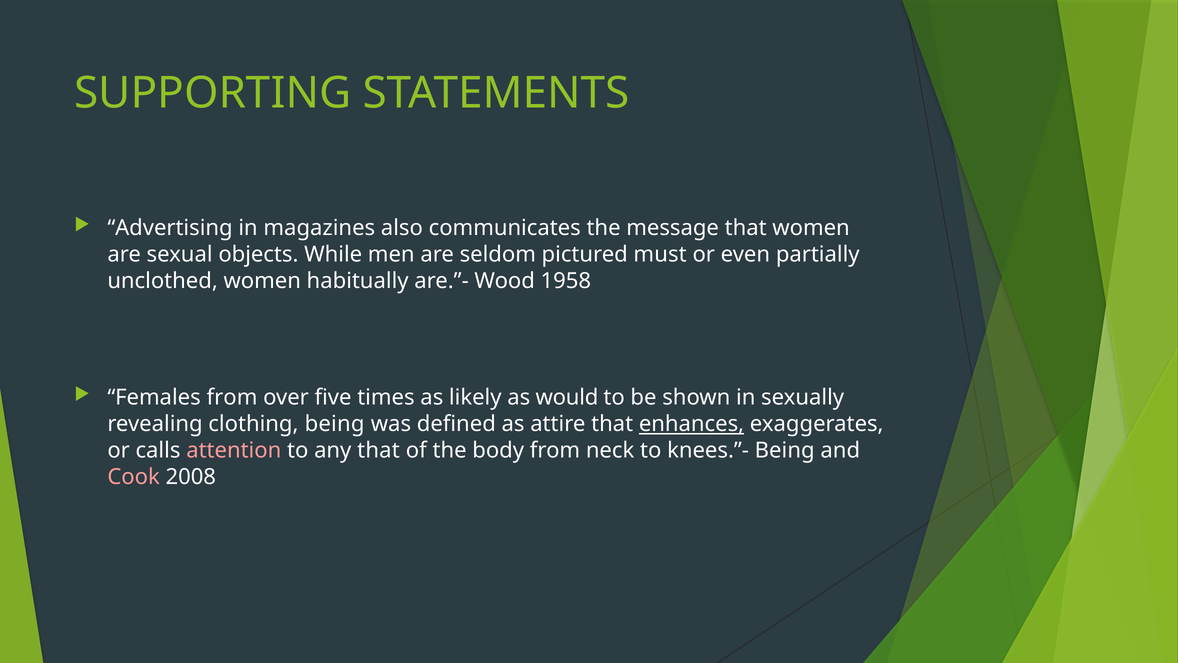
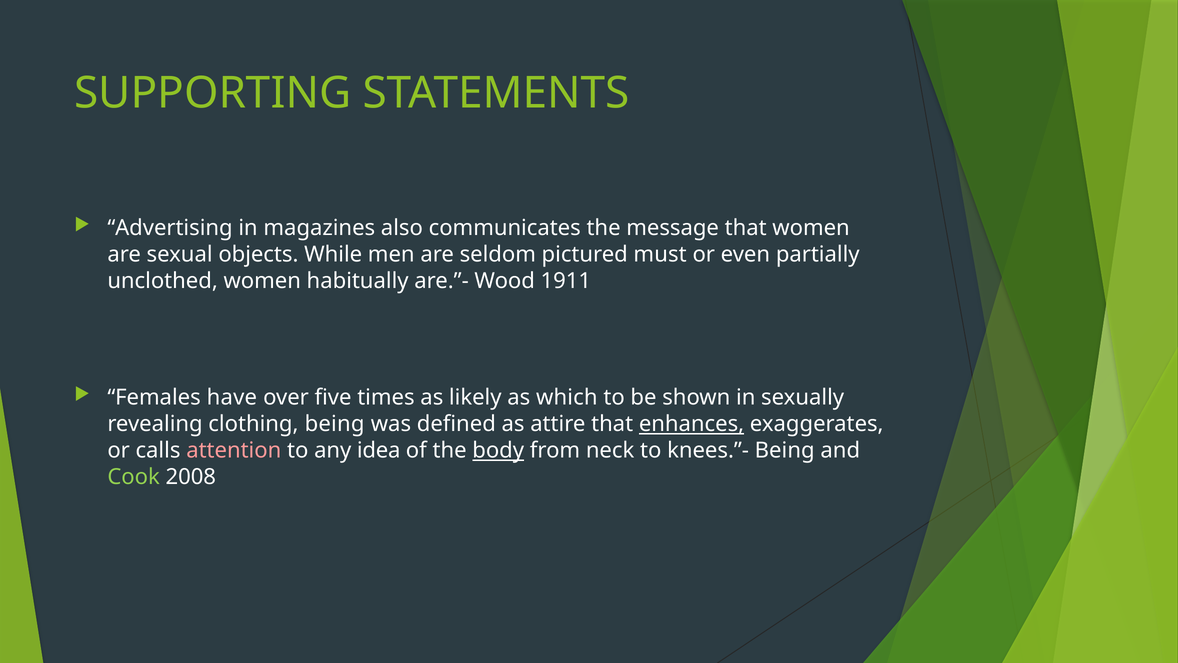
1958: 1958 -> 1911 (566, 281)
Females from: from -> have (232, 397)
would: would -> which (567, 397)
any that: that -> idea (379, 450)
body underline: none -> present (498, 450)
Cook colour: pink -> light green (134, 477)
